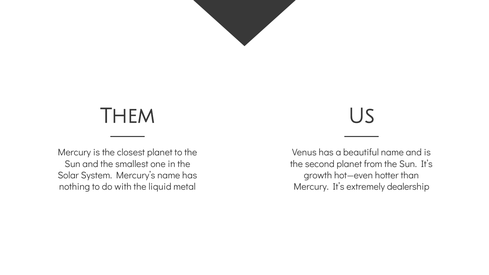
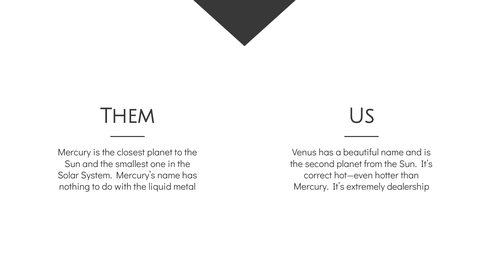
growth: growth -> correct (318, 175)
